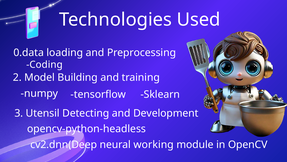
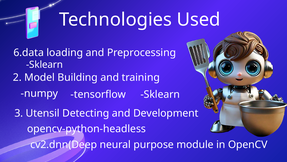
0.data: 0.data -> 6.data (29, 52)
Coding: Coding -> Sklearn (45, 64)
working: working -> purpose (154, 144)
